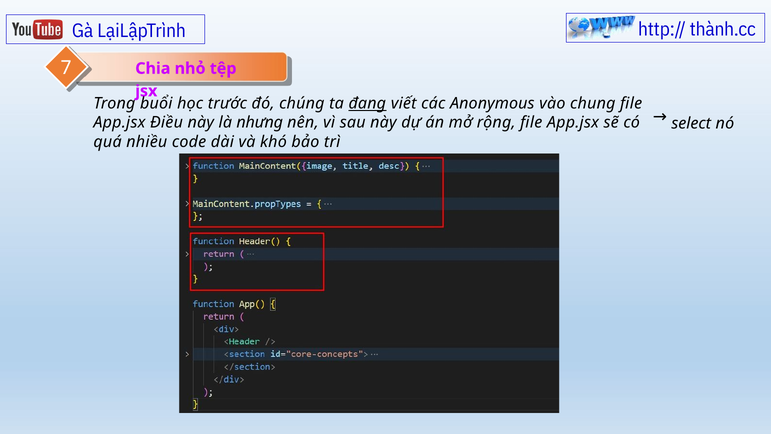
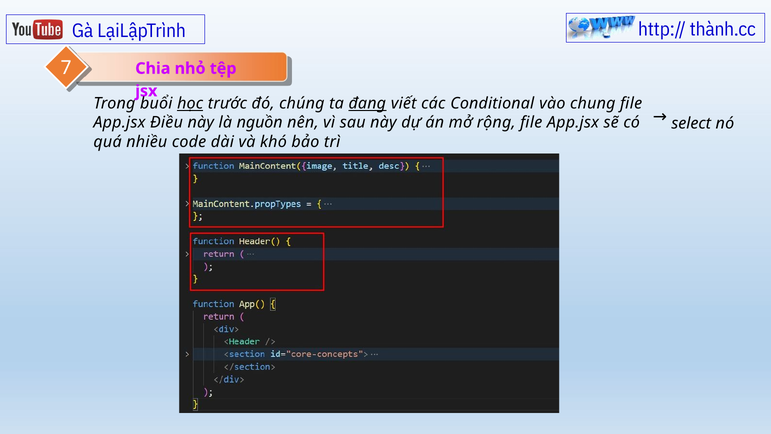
học underline: none -> present (190, 103)
Anonymous: Anonymous -> Conditional (492, 103)
nhưng: nhưng -> nguồn (260, 123)
